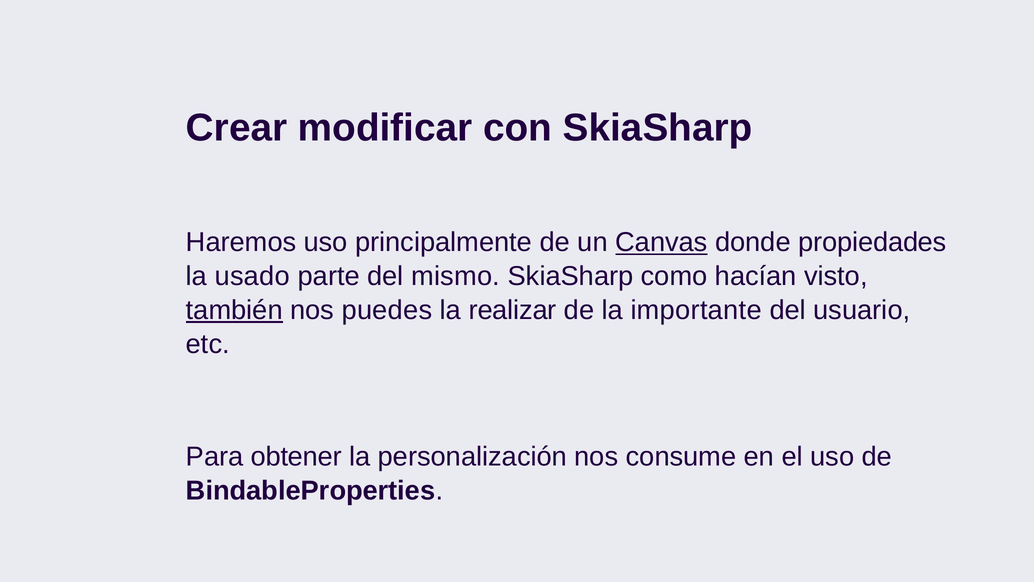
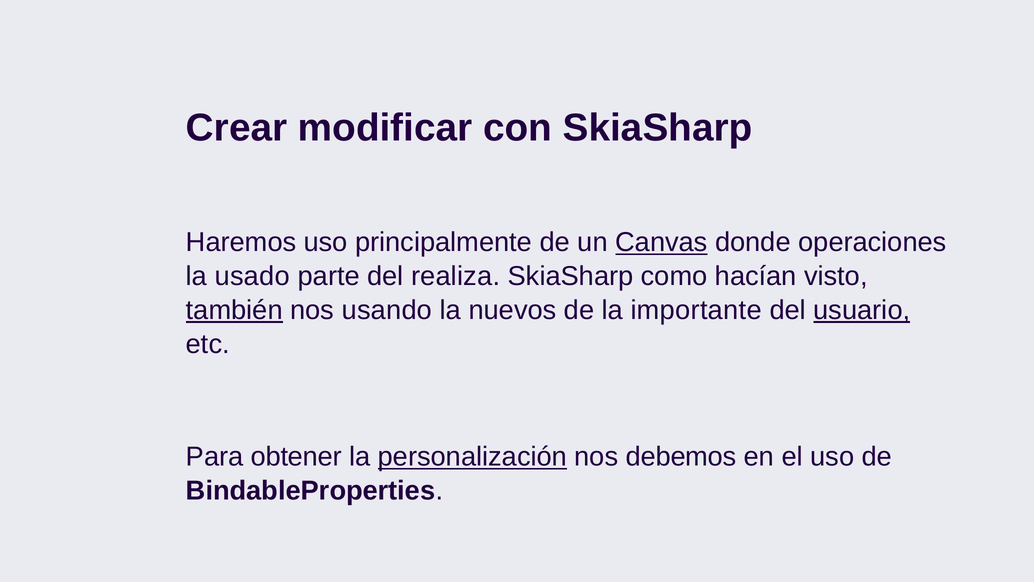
propiedades: propiedades -> operaciones (872, 242)
mismo: mismo -> realiza (456, 276)
puedes: puedes -> usando (387, 310)
realizar: realizar -> nuevos (513, 310)
usuario underline: none -> present (862, 310)
personalización underline: none -> present (472, 457)
consume: consume -> debemos (681, 457)
